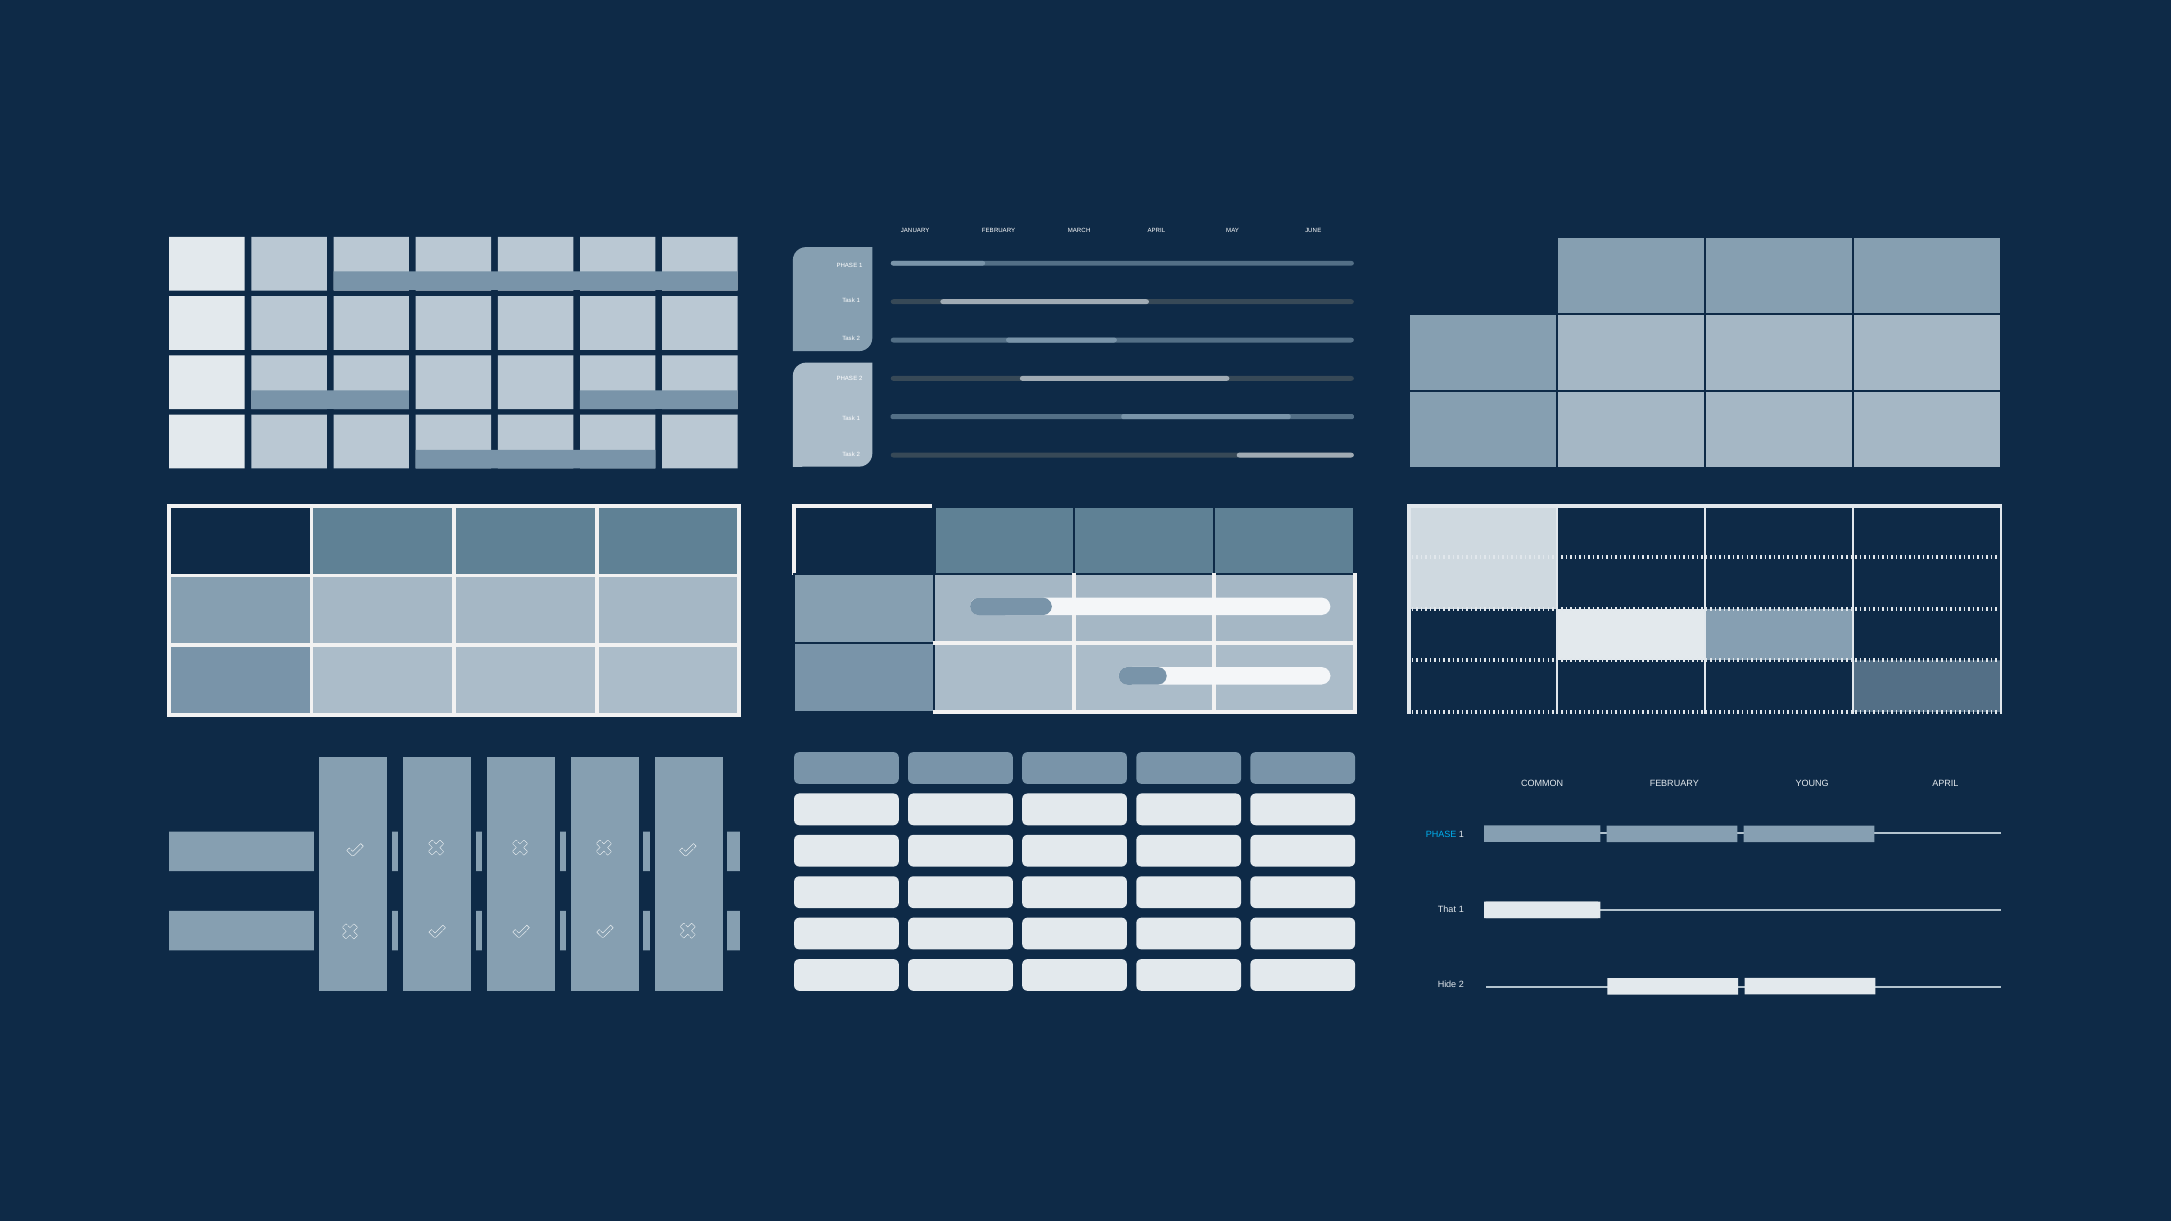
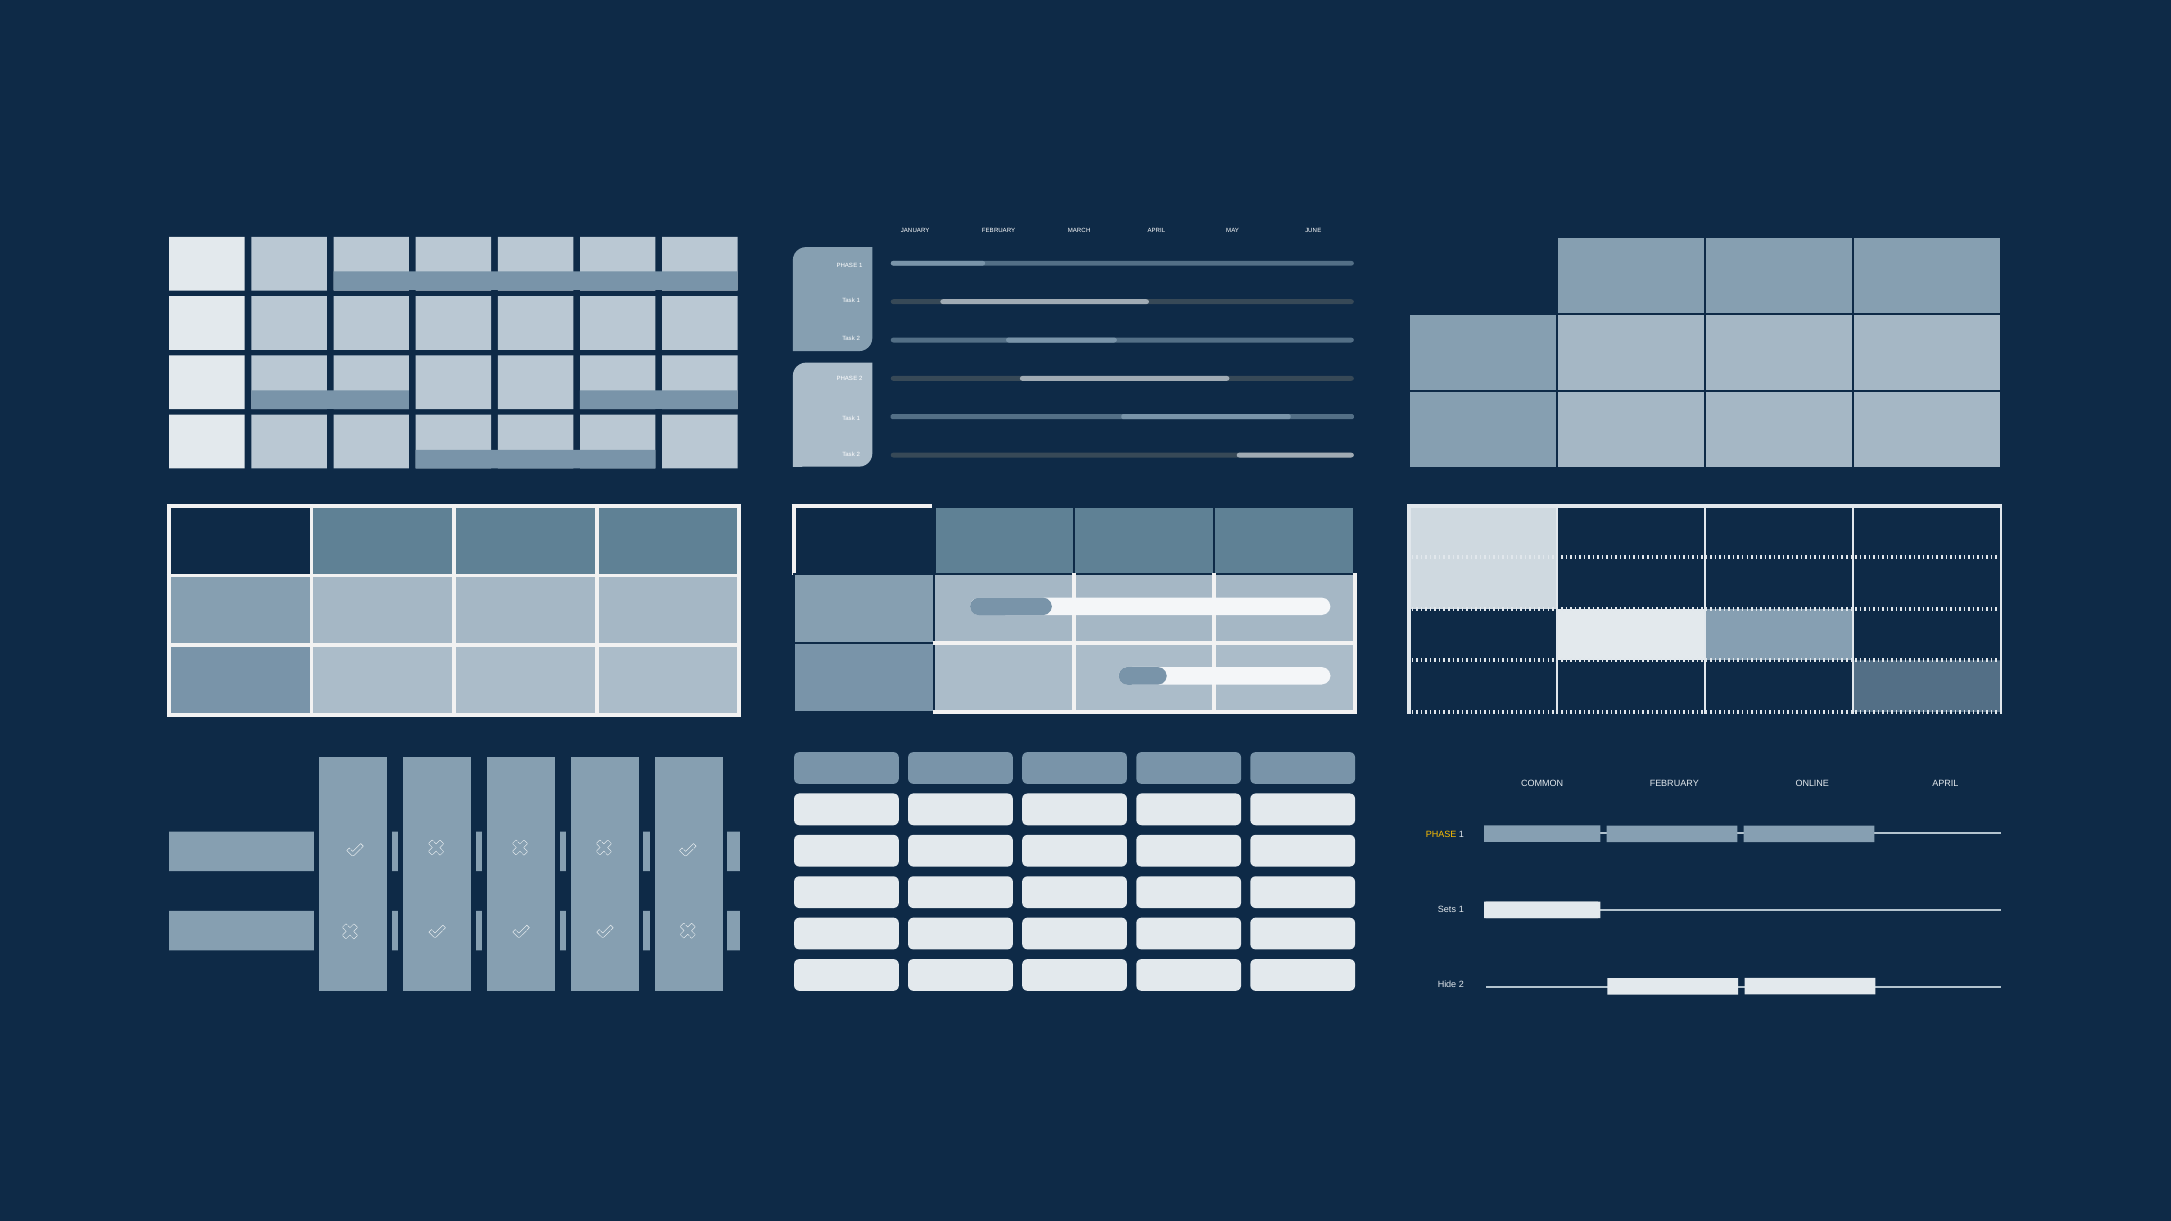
YOUNG: YOUNG -> ONLINE (1812, 784)
PHASE colour: light blue -> yellow (1441, 834)
That: That -> Sets (1447, 909)
